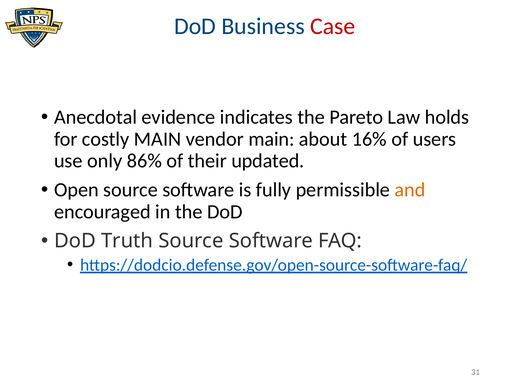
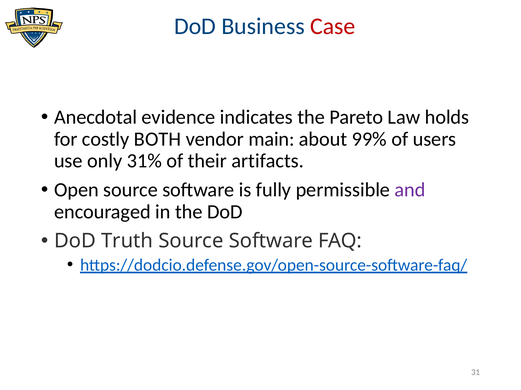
costly MAIN: MAIN -> BOTH (158, 139)
16%: 16% -> 99% (369, 139)
86%: 86% -> 31% (144, 161)
updated: updated -> artifacts (268, 161)
and colour: orange -> purple (410, 190)
